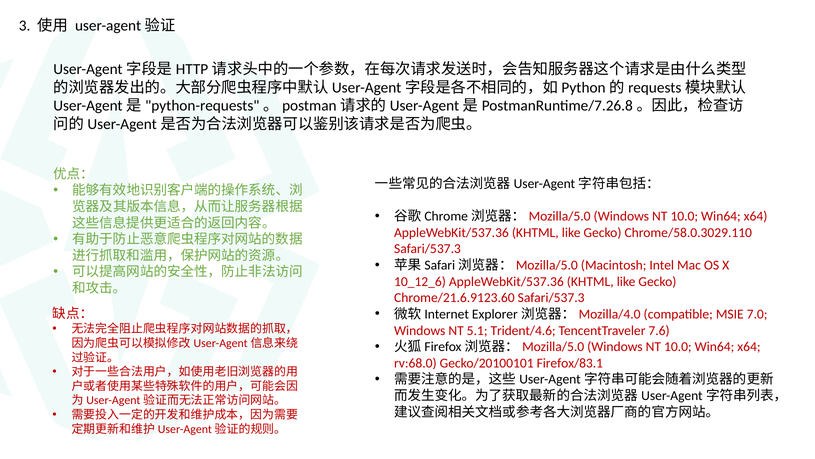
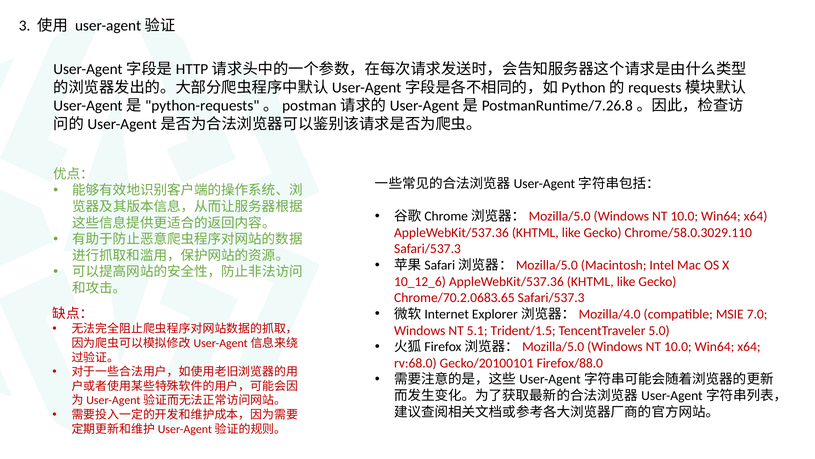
Chrome/21.6.9123.60: Chrome/21.6.9123.60 -> Chrome/70.2.0683.65 (454, 298)
Trident/4.6: Trident/4.6 -> Trident/1.5 (523, 330)
7.6: 7.6 -> 5.0 (659, 330)
Firefox/83.1: Firefox/83.1 -> Firefox/88.0 (570, 363)
